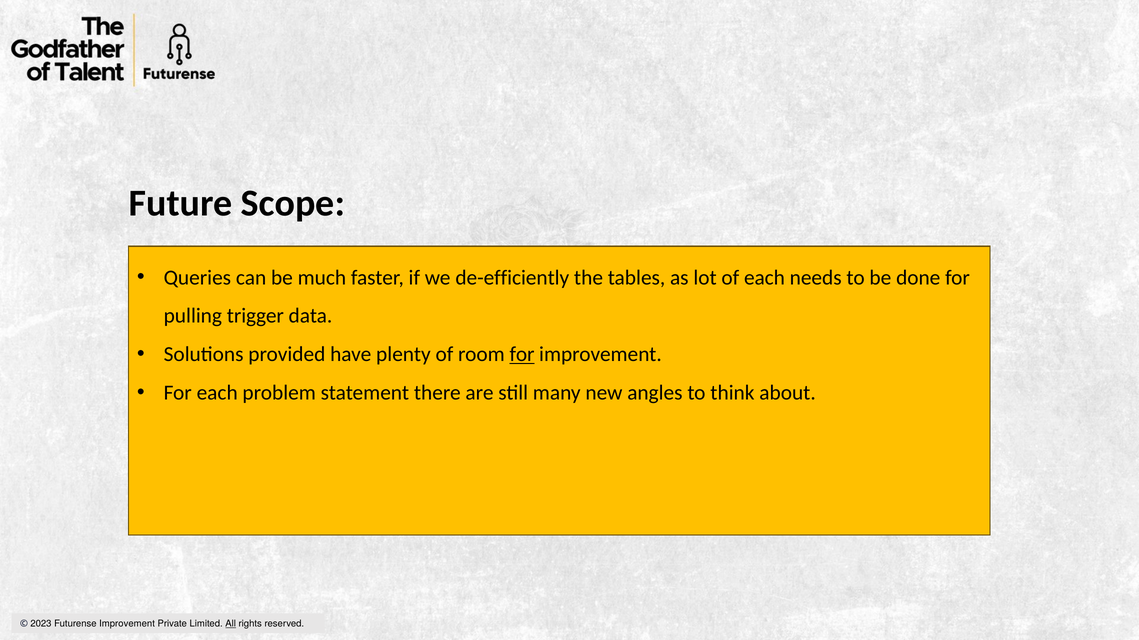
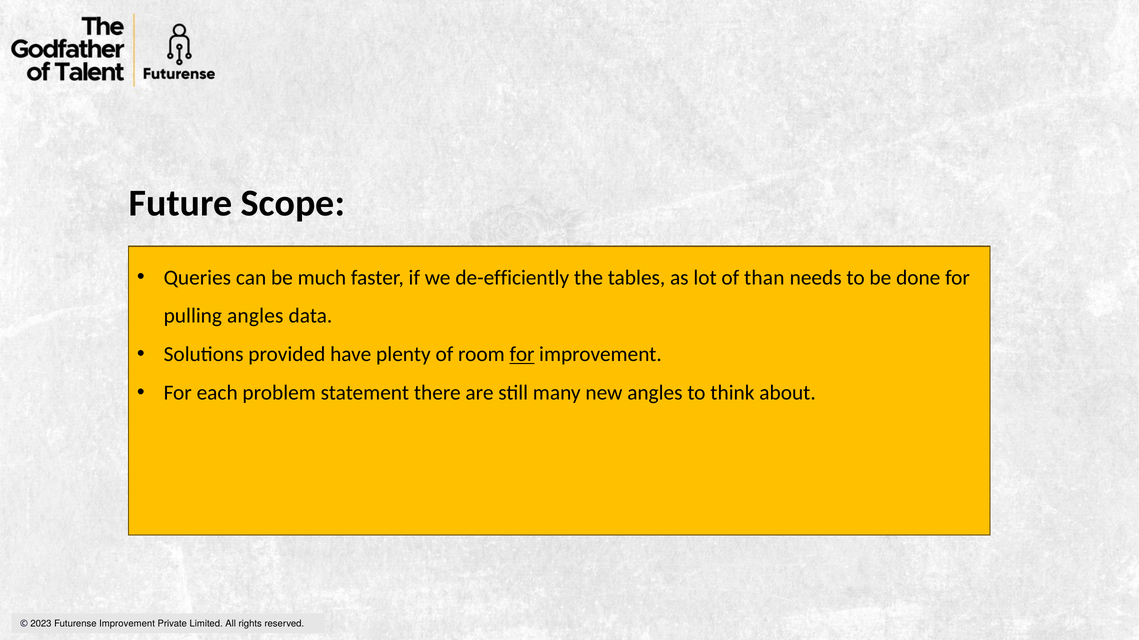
of each: each -> than (764, 278)
pulling trigger: trigger -> angles (255, 316)
All underline: present -> none (231, 625)
